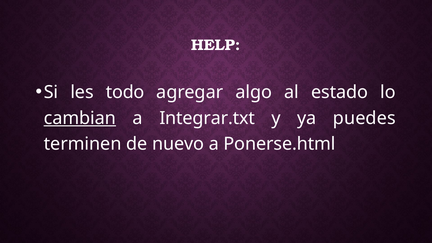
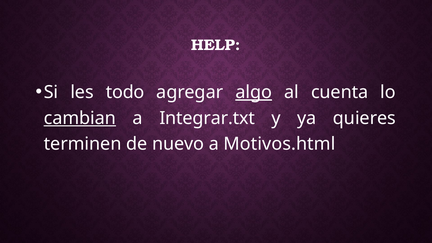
algo underline: none -> present (254, 92)
estado: estado -> cuenta (340, 92)
puedes: puedes -> quieres (364, 118)
Ponerse.html: Ponerse.html -> Motivos.html (279, 144)
